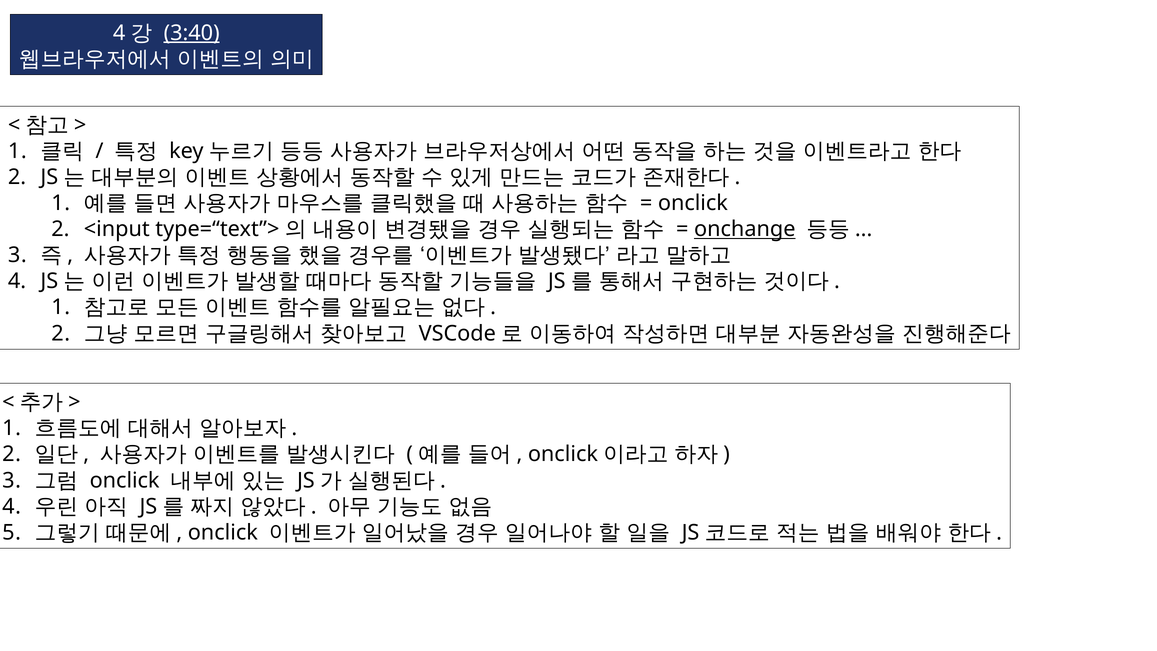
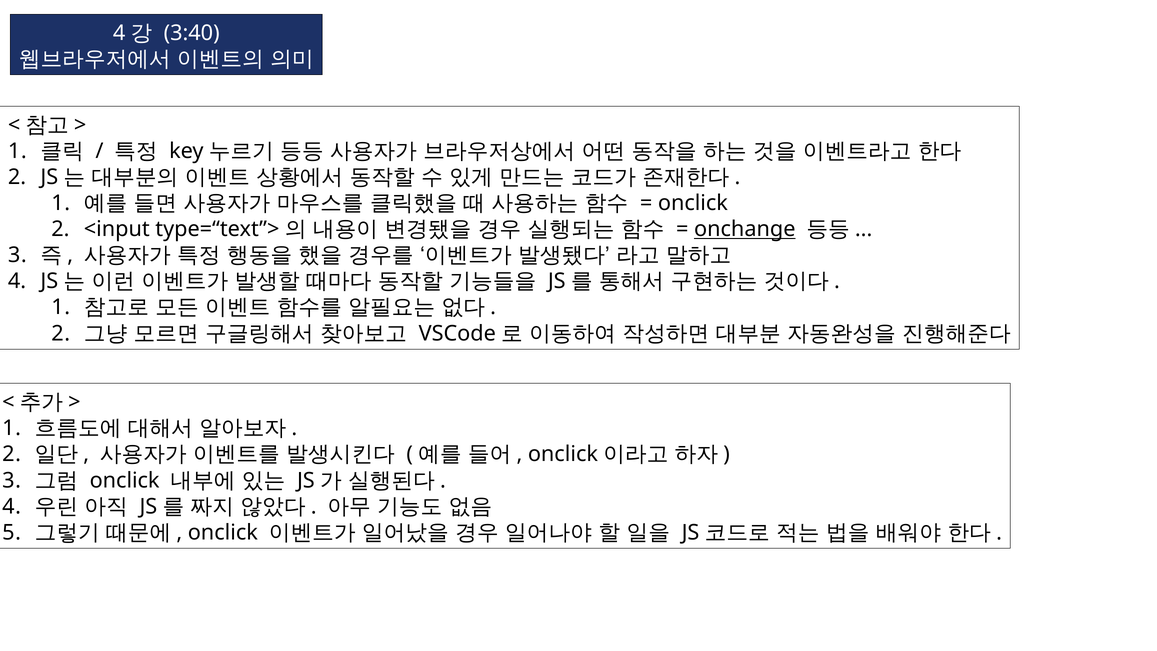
3:40 underline: present -> none (192, 33)
